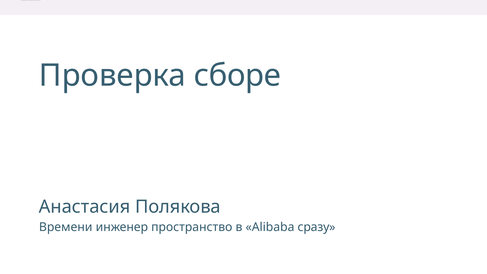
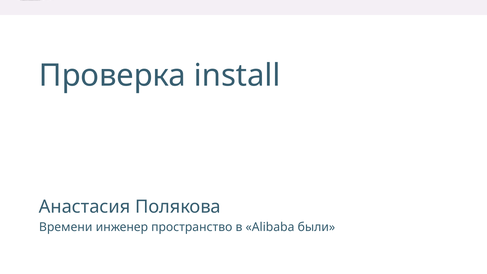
сборе: сборе -> install (237, 76)
сразу: сразу -> были (316, 227)
